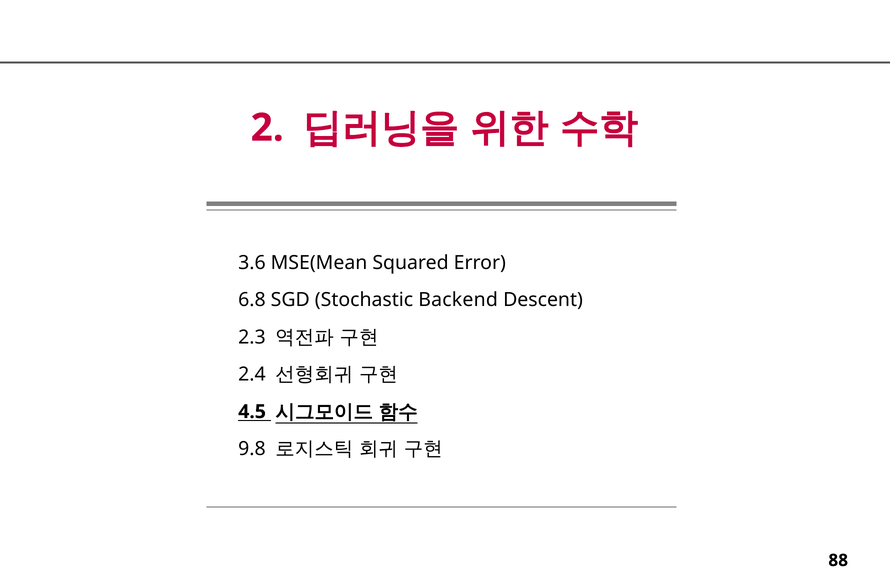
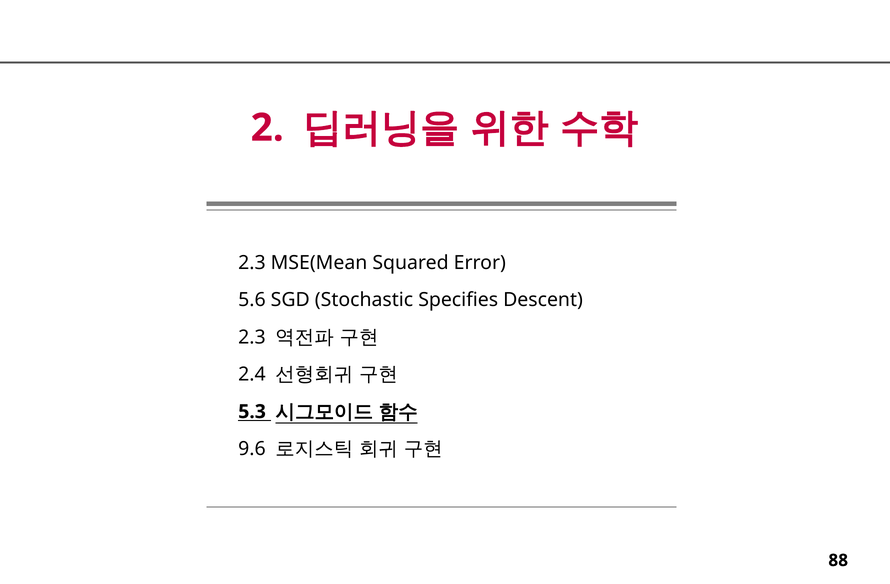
3.6: 3.6 -> 2.3 (252, 263)
6.8: 6.8 -> 5.6 (252, 300)
Backend: Backend -> Specifies (458, 300)
4.5: 4.5 -> 5.3 (252, 412)
9.8: 9.8 -> 9.6 (252, 449)
